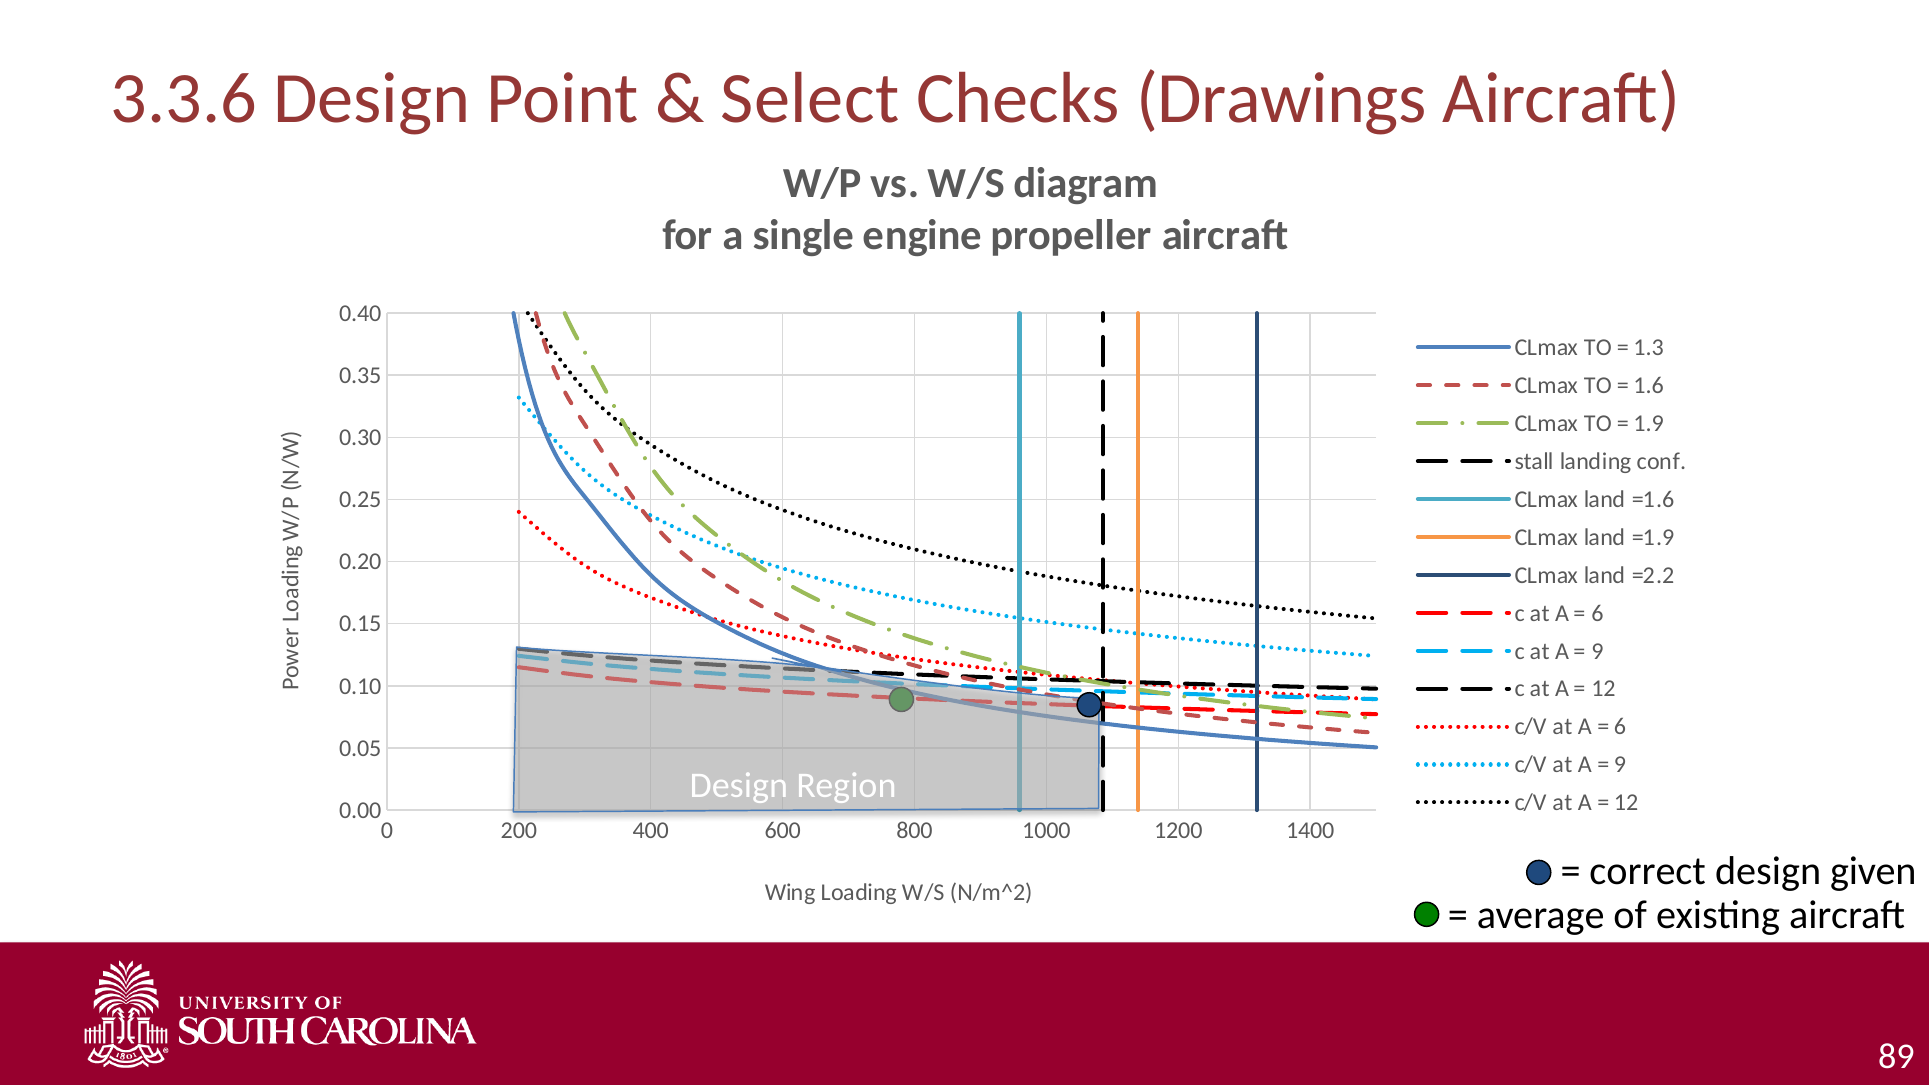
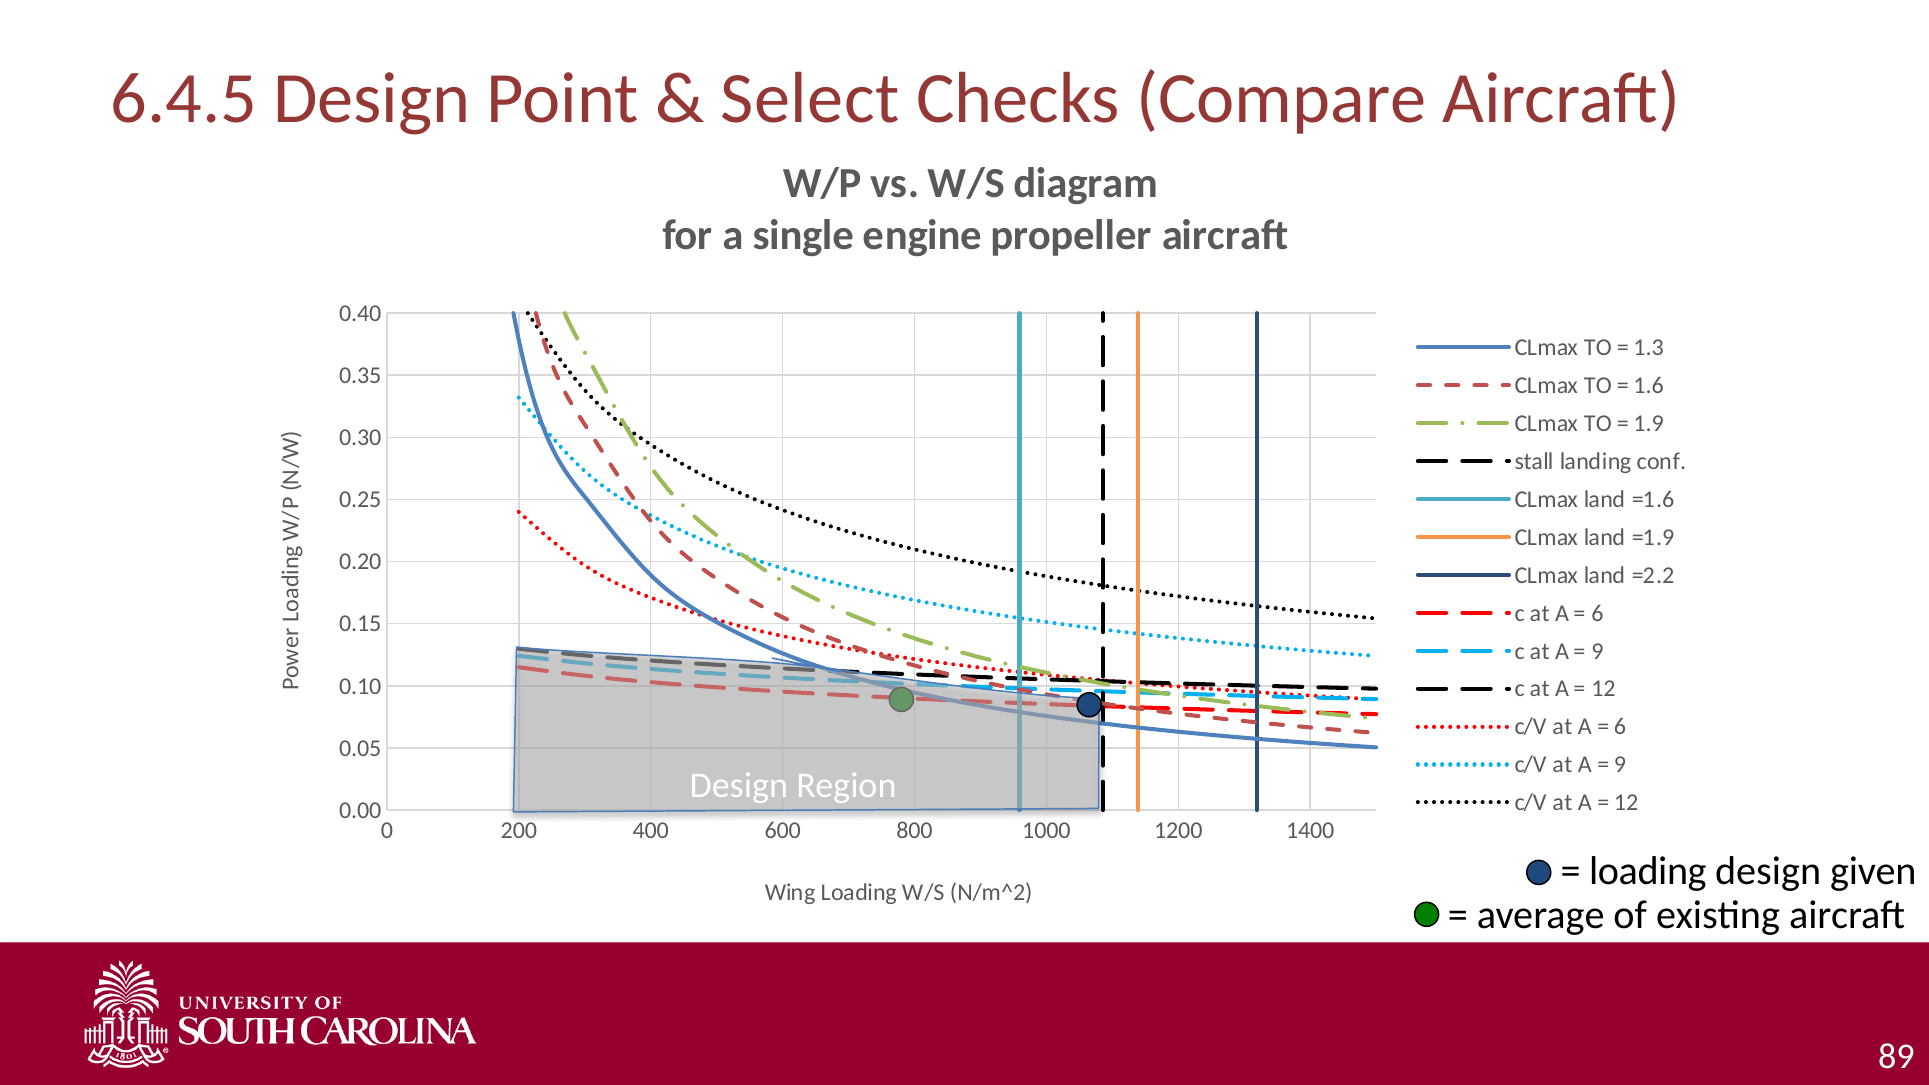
3.3.6: 3.3.6 -> 6.4.5 (184, 99)
Drawings: Drawings -> Compare (1281, 99)
correct: correct -> loading (1648, 871)
